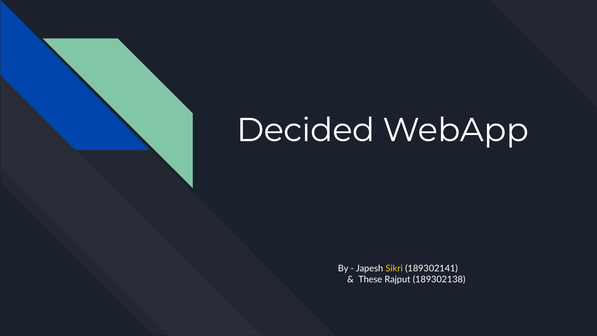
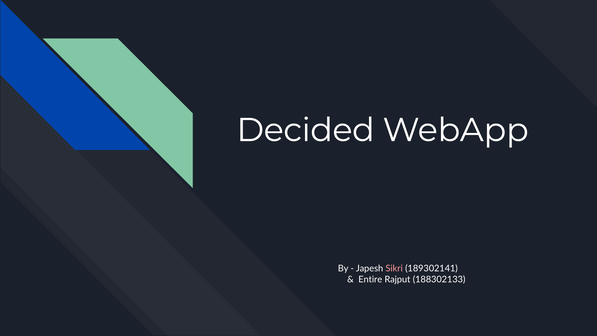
Sikri colour: yellow -> pink (394, 268)
These: These -> Entire (370, 279)
189302138: 189302138 -> 188302133 (439, 279)
